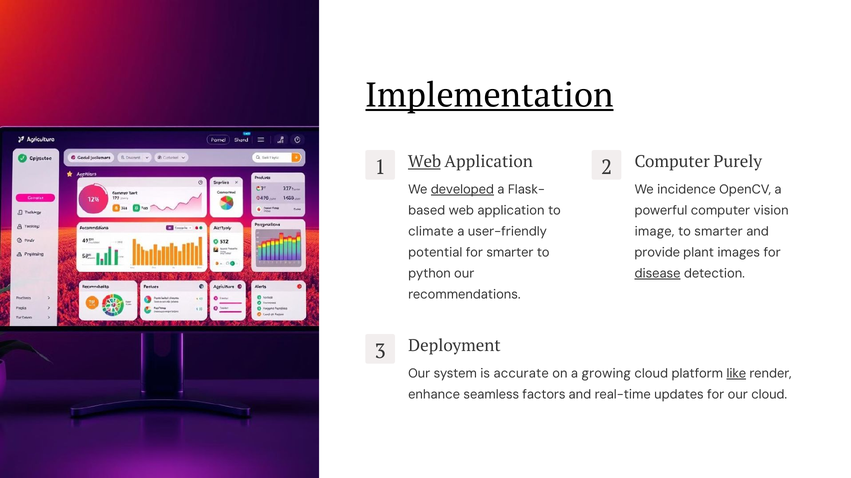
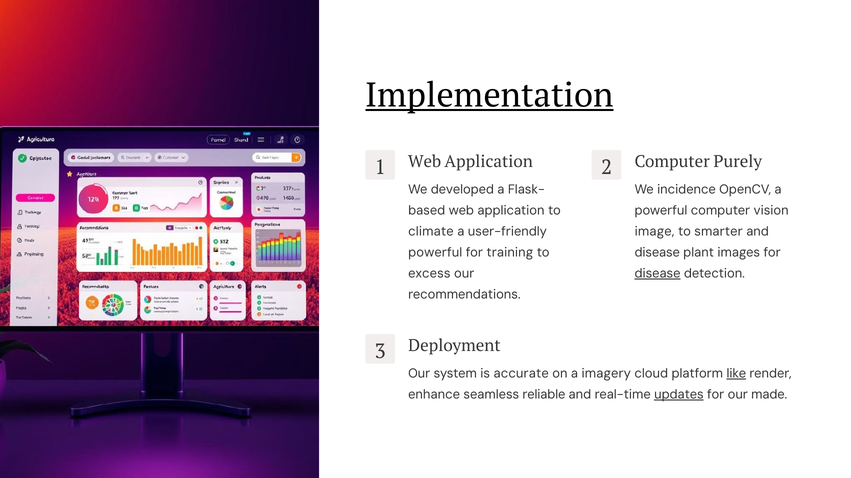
Web underline: present -> none (425, 162)
developed underline: present -> none (462, 190)
potential: potential -> powerful (435, 253)
for smarter: smarter -> training (510, 253)
provide: provide -> disease (657, 253)
python: python -> excess (429, 274)
growing: growing -> imagery (606, 374)
factors: factors -> reliable (544, 395)
updates underline: none -> present (679, 395)
our cloud: cloud -> made (769, 395)
